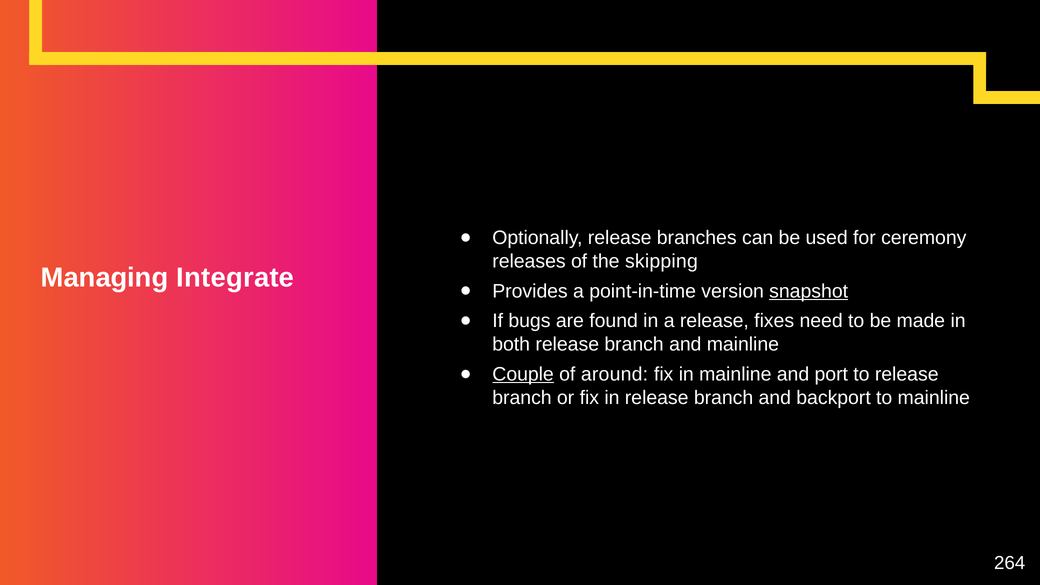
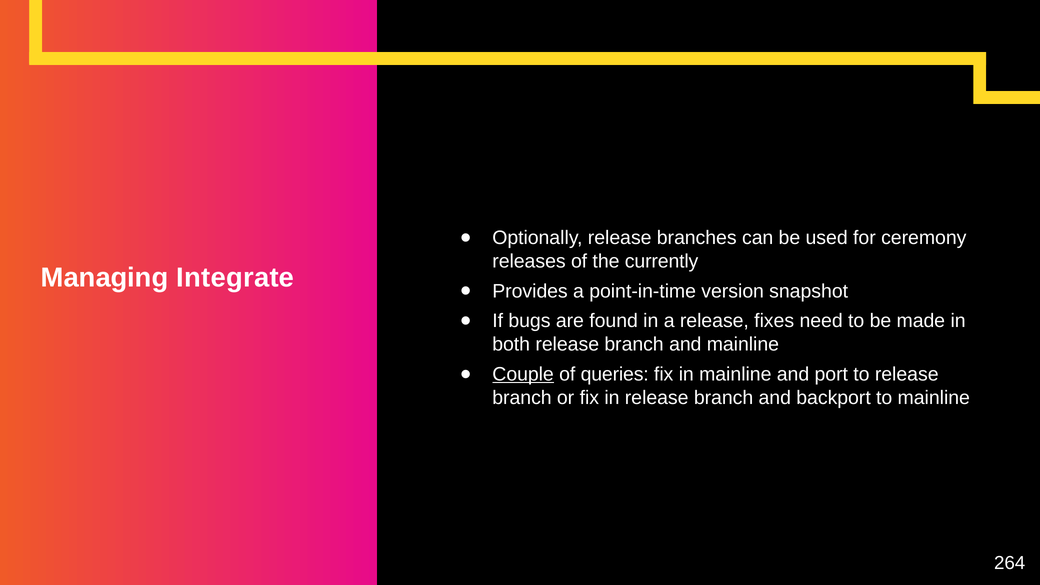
skipping: skipping -> currently (662, 261)
snapshot underline: present -> none (809, 291)
around: around -> queries (615, 374)
